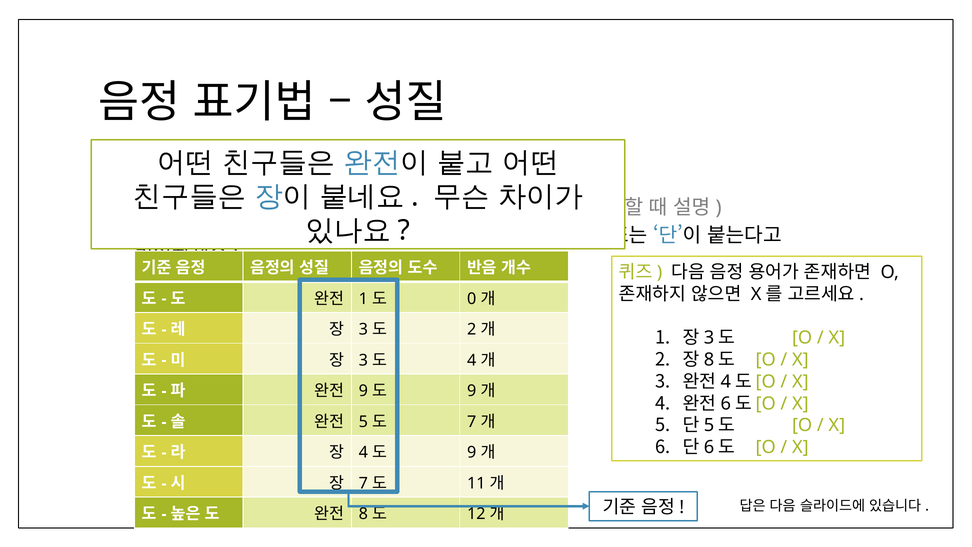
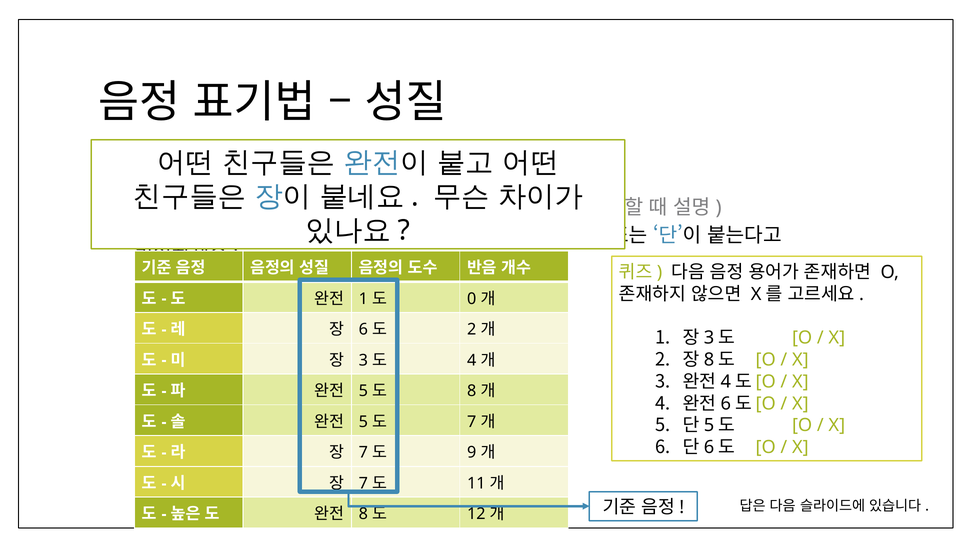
3: 3 -> 6 (363, 329)
9: 9 -> 5 (363, 391)
9: 9 -> 8 (472, 391)
4: 4 -> 7 (363, 452)
